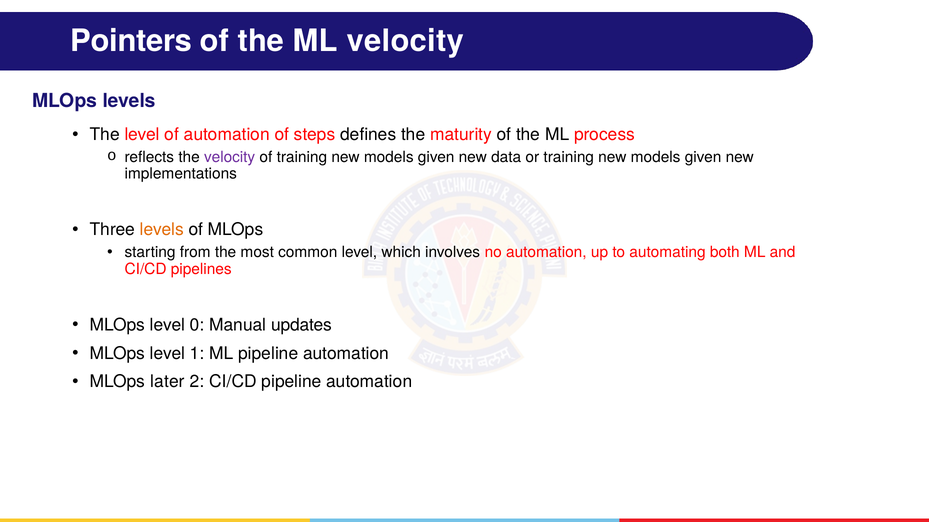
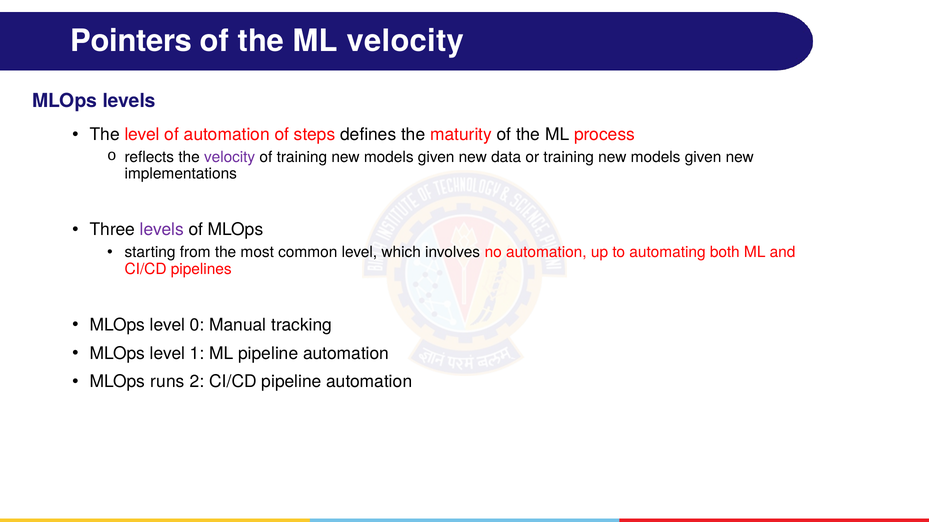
levels colour: orange -> purple (162, 230)
updates: updates -> tracking (302, 325)
later: later -> runs (167, 382)
